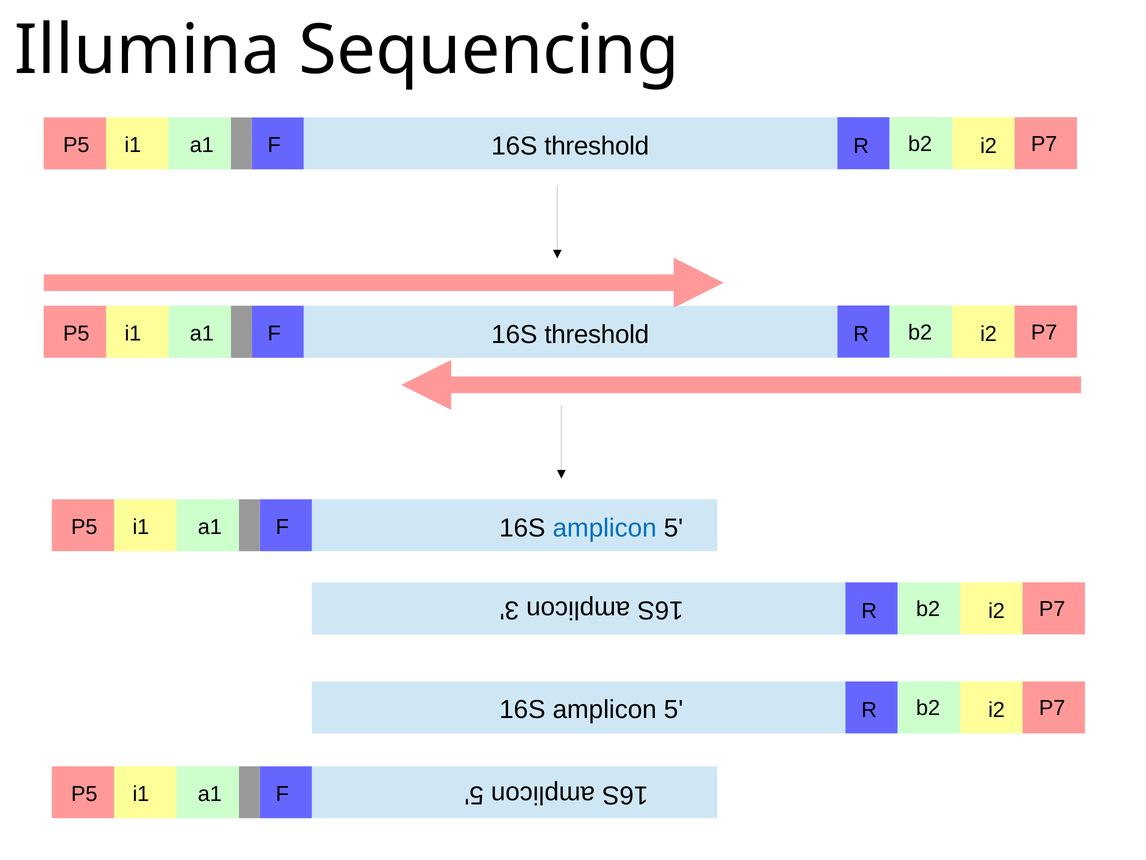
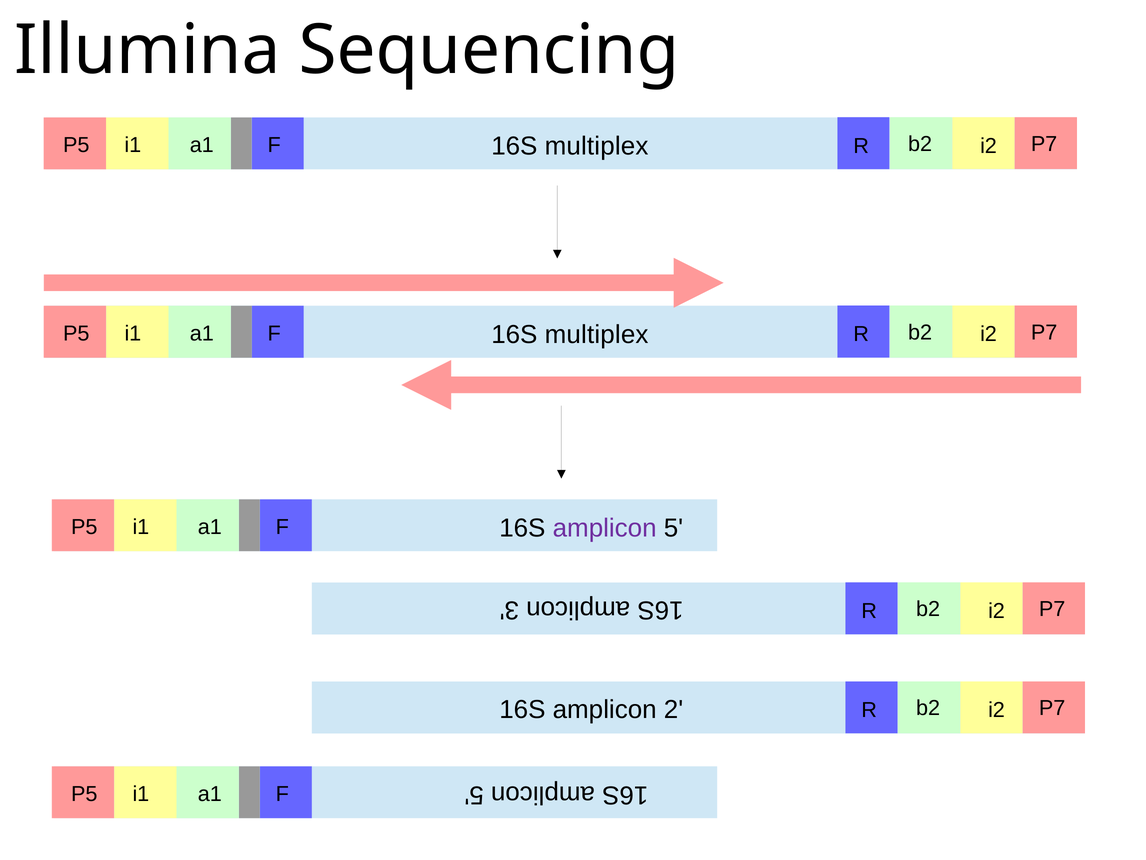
threshold: threshold -> multiplex (597, 146)
threshold: threshold -> multiplex (597, 334)
amplicon colour: blue -> purple (605, 528)
5: 5 -> 2 (674, 709)
